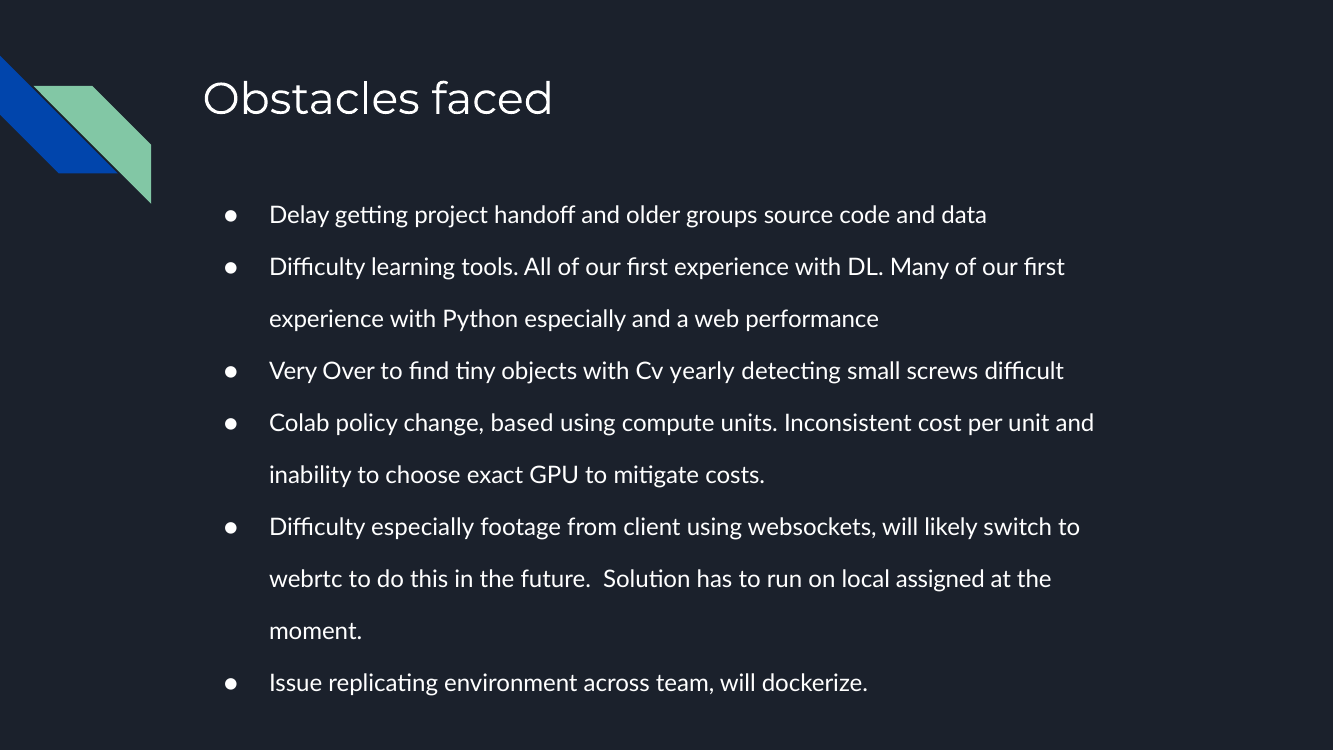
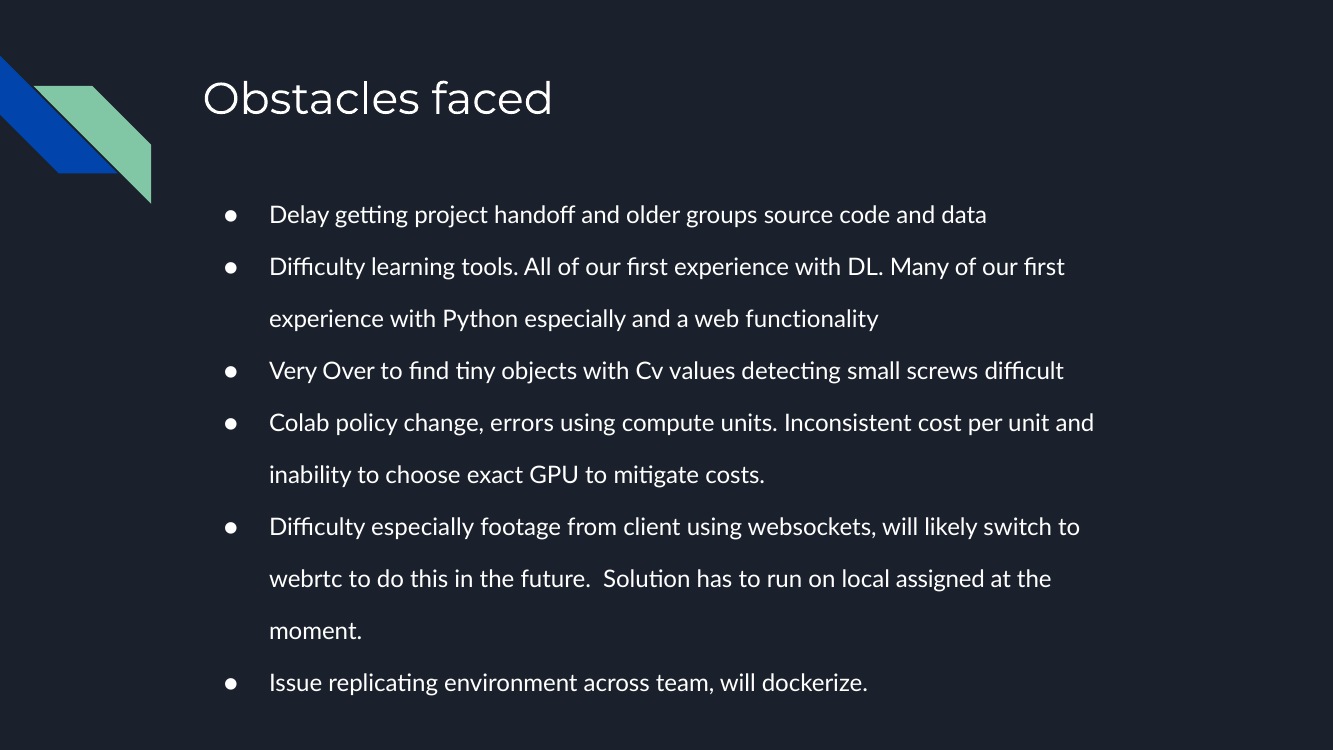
performance: performance -> functionality (812, 320)
yearly: yearly -> values (702, 372)
based: based -> errors (522, 424)
